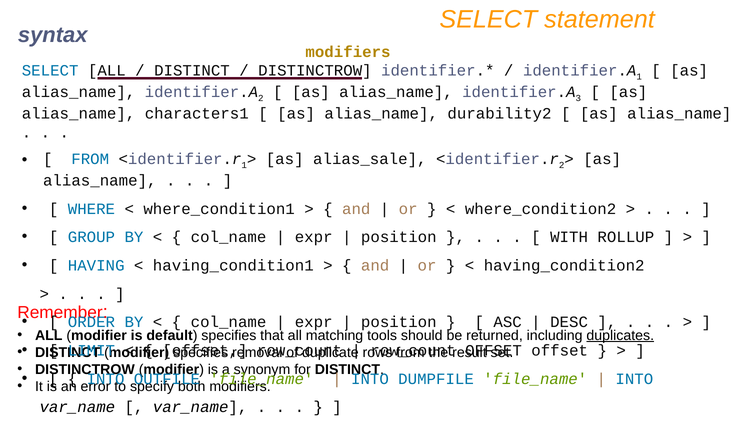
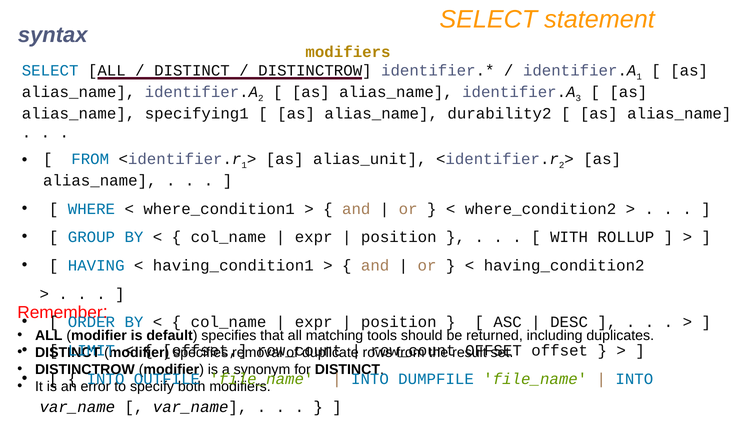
characters1: characters1 -> specifying1 (197, 114)
alias_sale: alias_sale -> alias_unit (370, 159)
duplicates underline: present -> none (620, 335)
